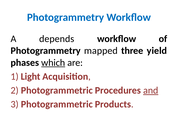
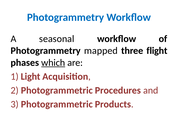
depends: depends -> seasonal (57, 39)
yield: yield -> flight (157, 51)
and underline: present -> none (151, 90)
